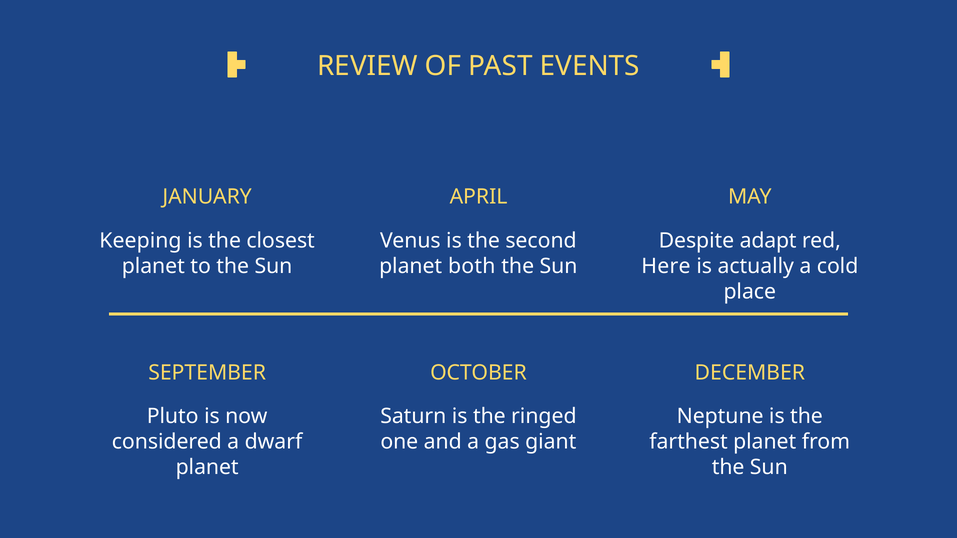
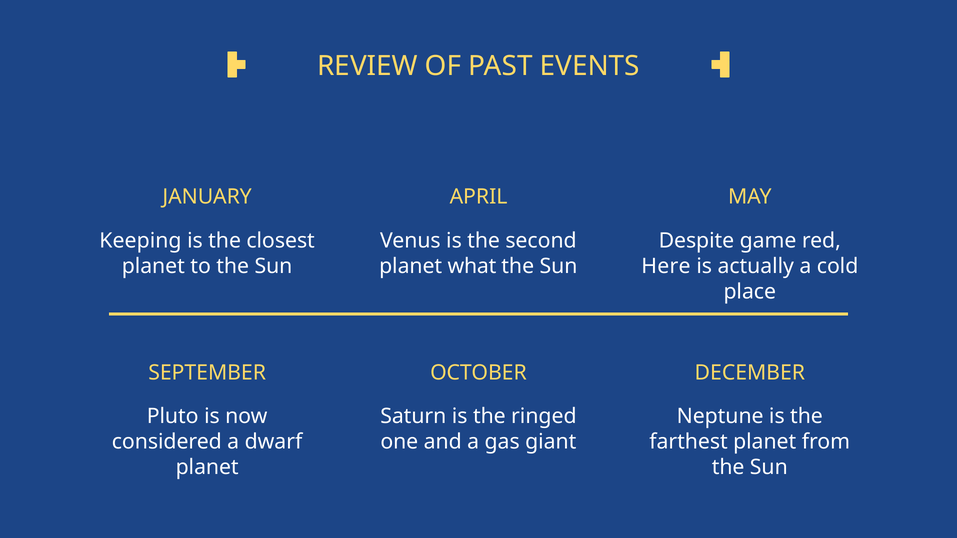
adapt: adapt -> game (768, 241)
both: both -> what (472, 266)
